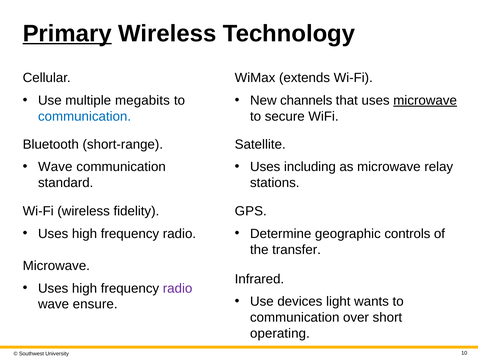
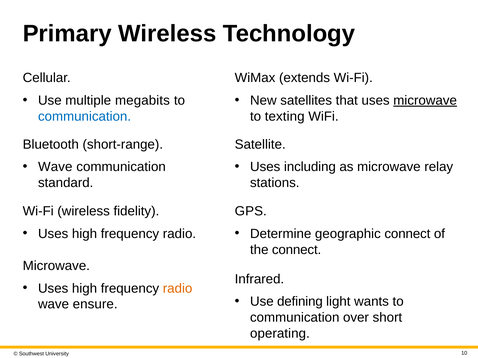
Primary underline: present -> none (67, 34)
channels: channels -> satellites (306, 101)
secure: secure -> texting (285, 117)
geographic controls: controls -> connect (407, 234)
the transfer: transfer -> connect (297, 250)
radio colour: purple -> orange (178, 289)
devices: devices -> defining (300, 302)
